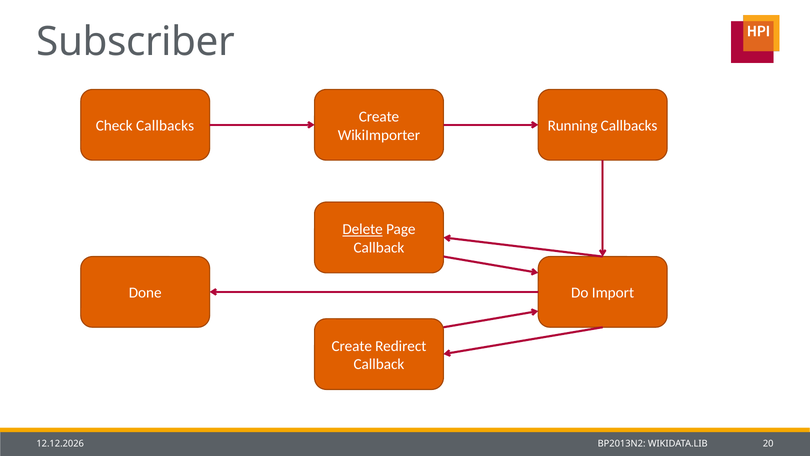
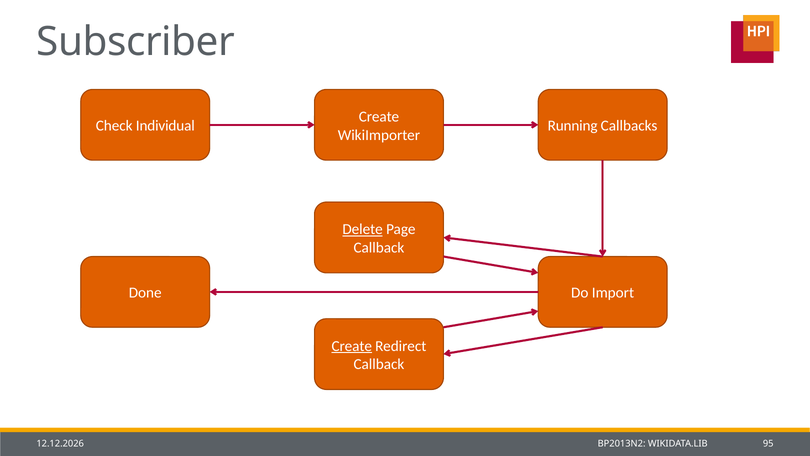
Check Callbacks: Callbacks -> Individual (165, 126)
Create underline: none -> present (352, 346)
20: 20 -> 95 (768, 444)
